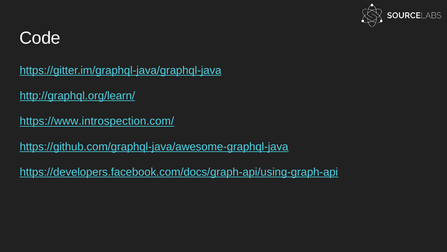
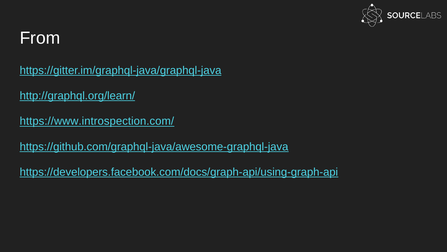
Code: Code -> From (40, 38)
